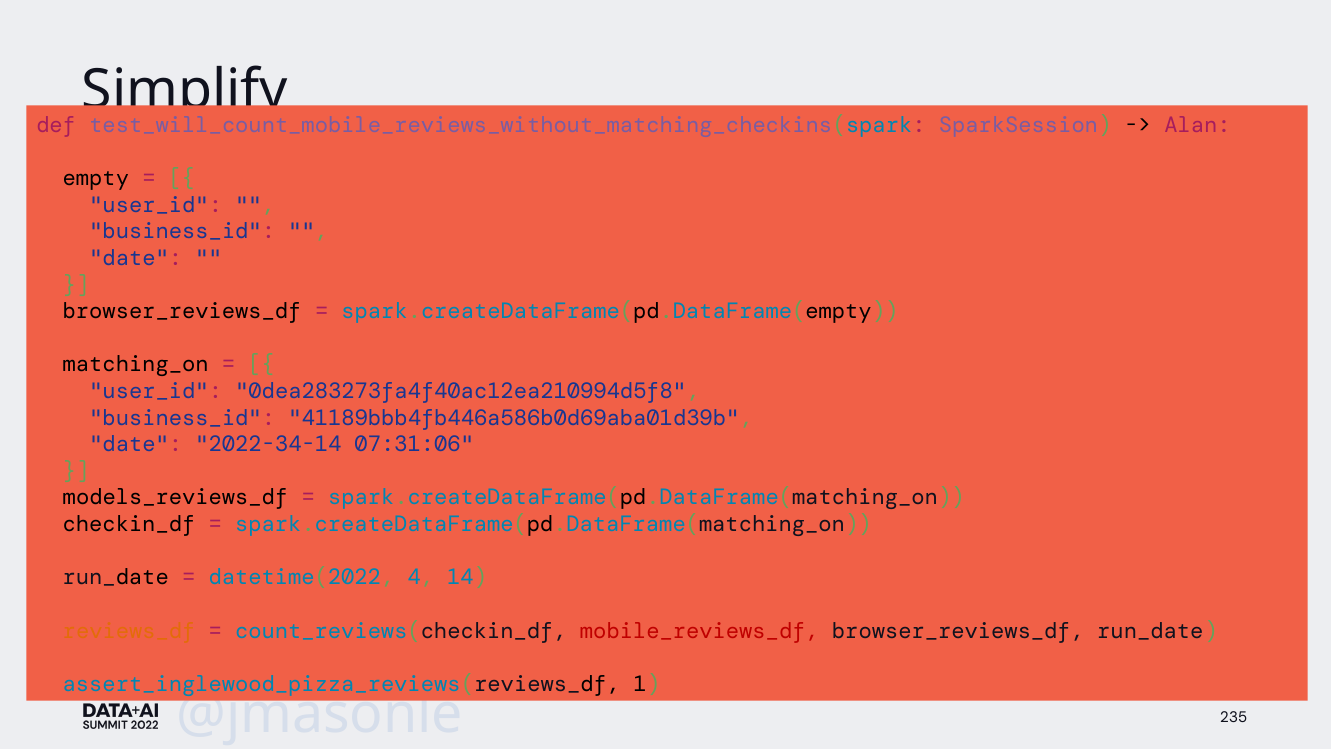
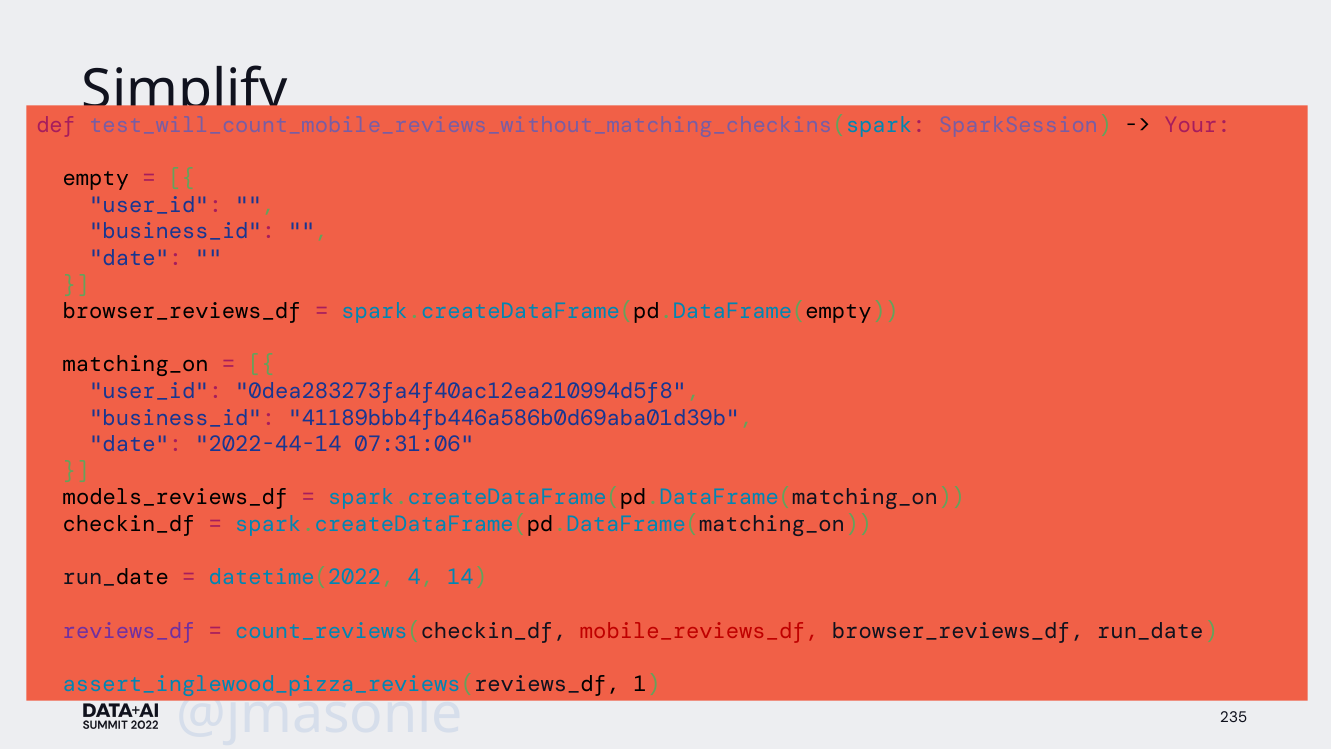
Alan: Alan -> Your (1198, 125)
2022-34-14: 2022-34-14 -> 2022-44-14 (268, 444)
reviews_df colour: orange -> purple (129, 631)
